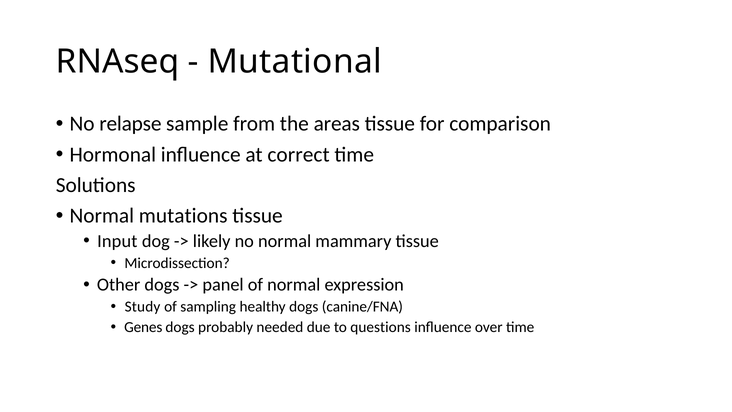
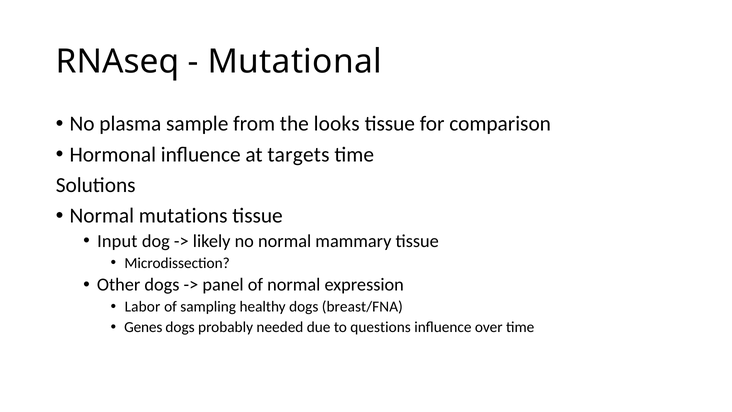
relapse: relapse -> plasma (130, 124)
areas: areas -> looks (337, 124)
correct: correct -> targets (298, 154)
Study: Study -> Labor (142, 307)
canine/FNA: canine/FNA -> breast/FNA (362, 307)
